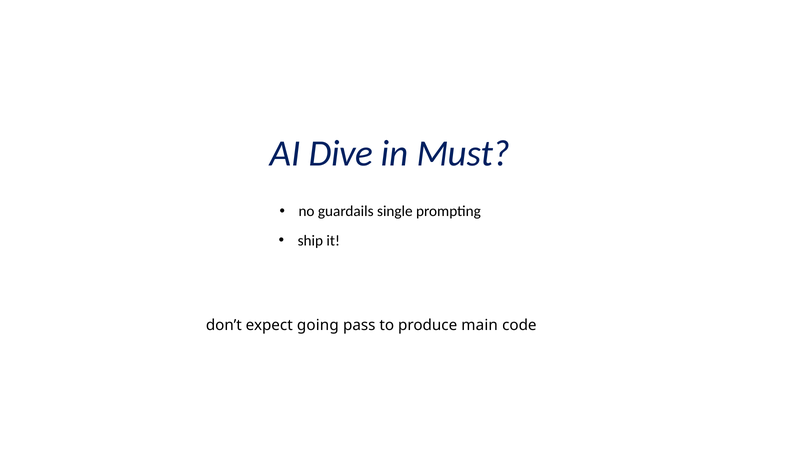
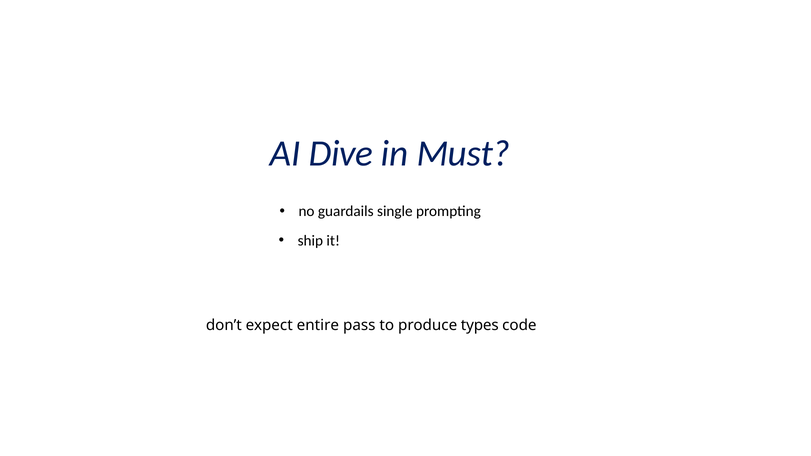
going: going -> entire (318, 325)
main: main -> types (480, 325)
